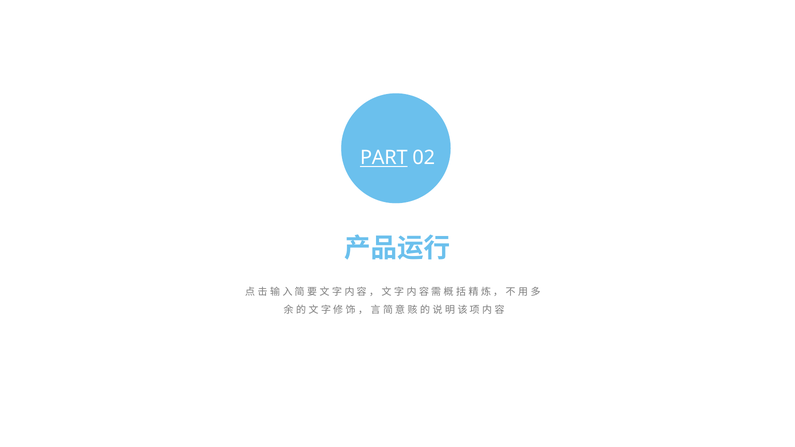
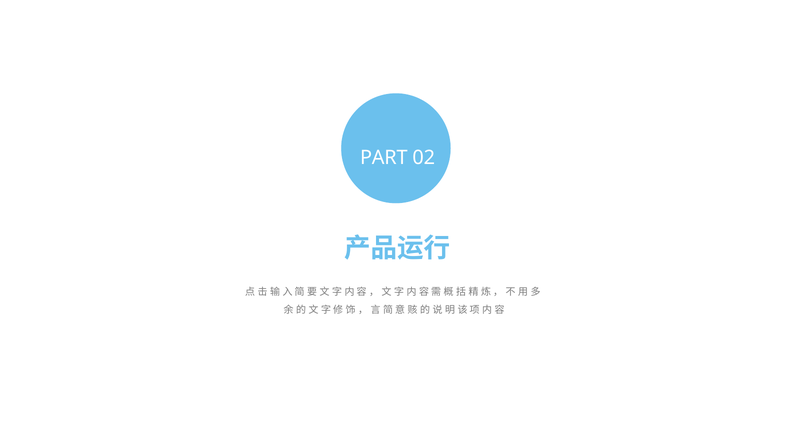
PART underline: present -> none (384, 158)
